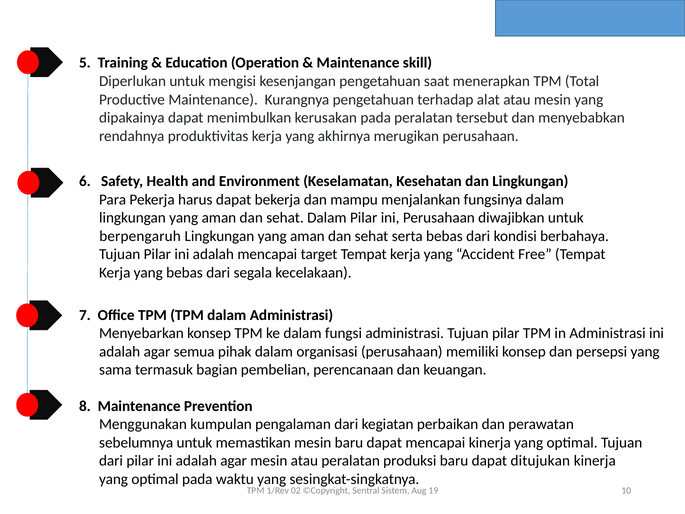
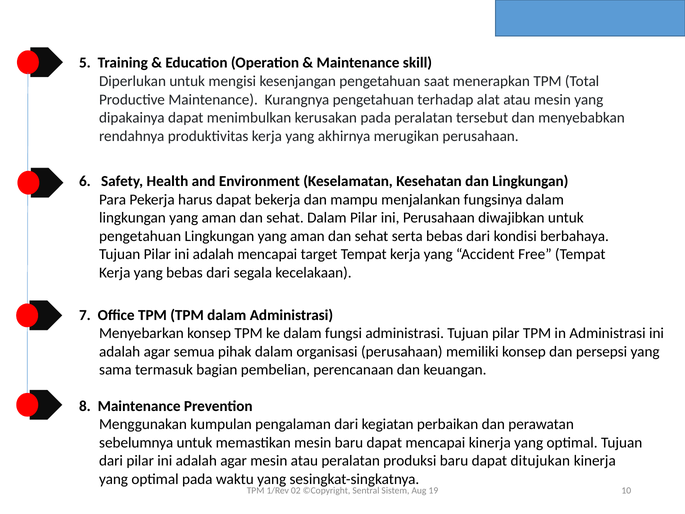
berpengaruh: berpengaruh -> pengetahuan (140, 236)
